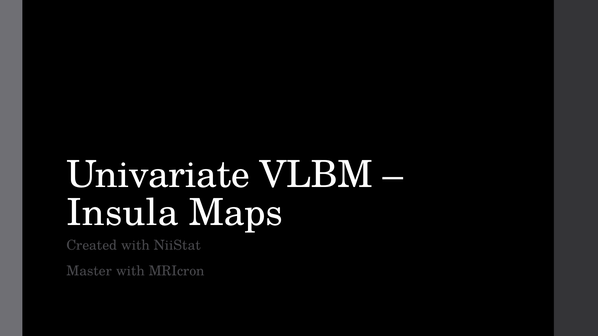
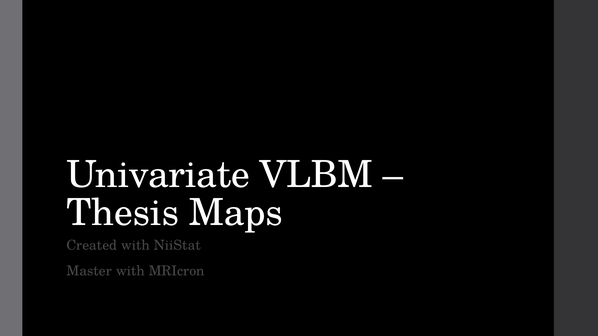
Insula: Insula -> Thesis (123, 213)
